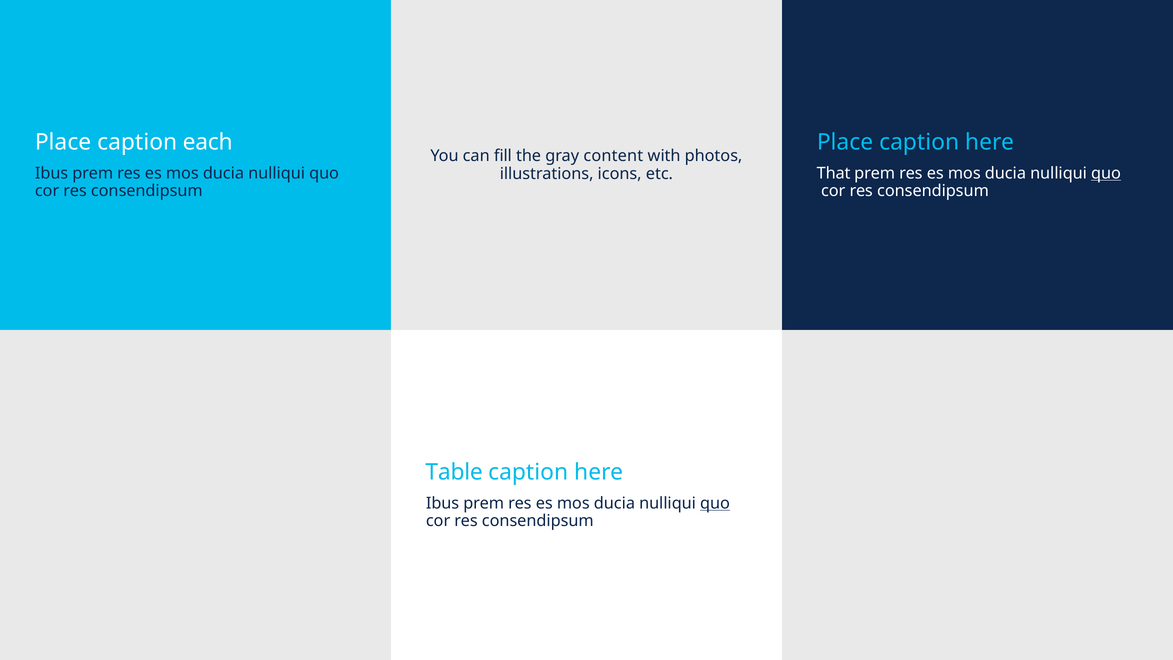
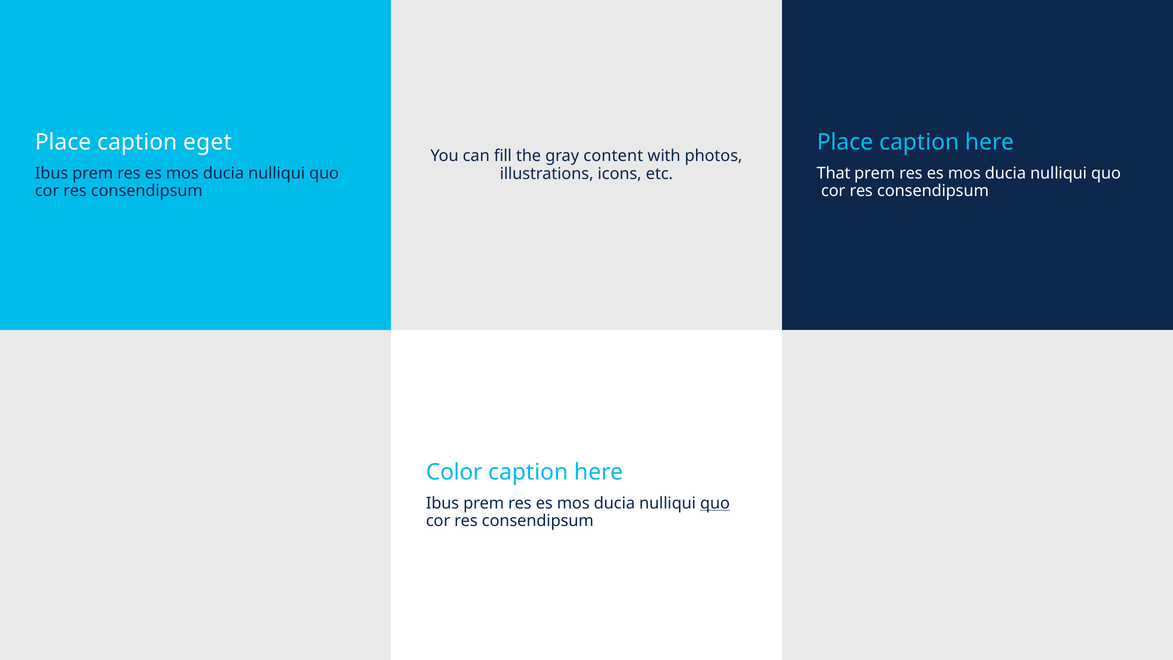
each: each -> eget (207, 142)
quo underline: present -> none (1106, 173)
Table: Table -> Color (454, 472)
